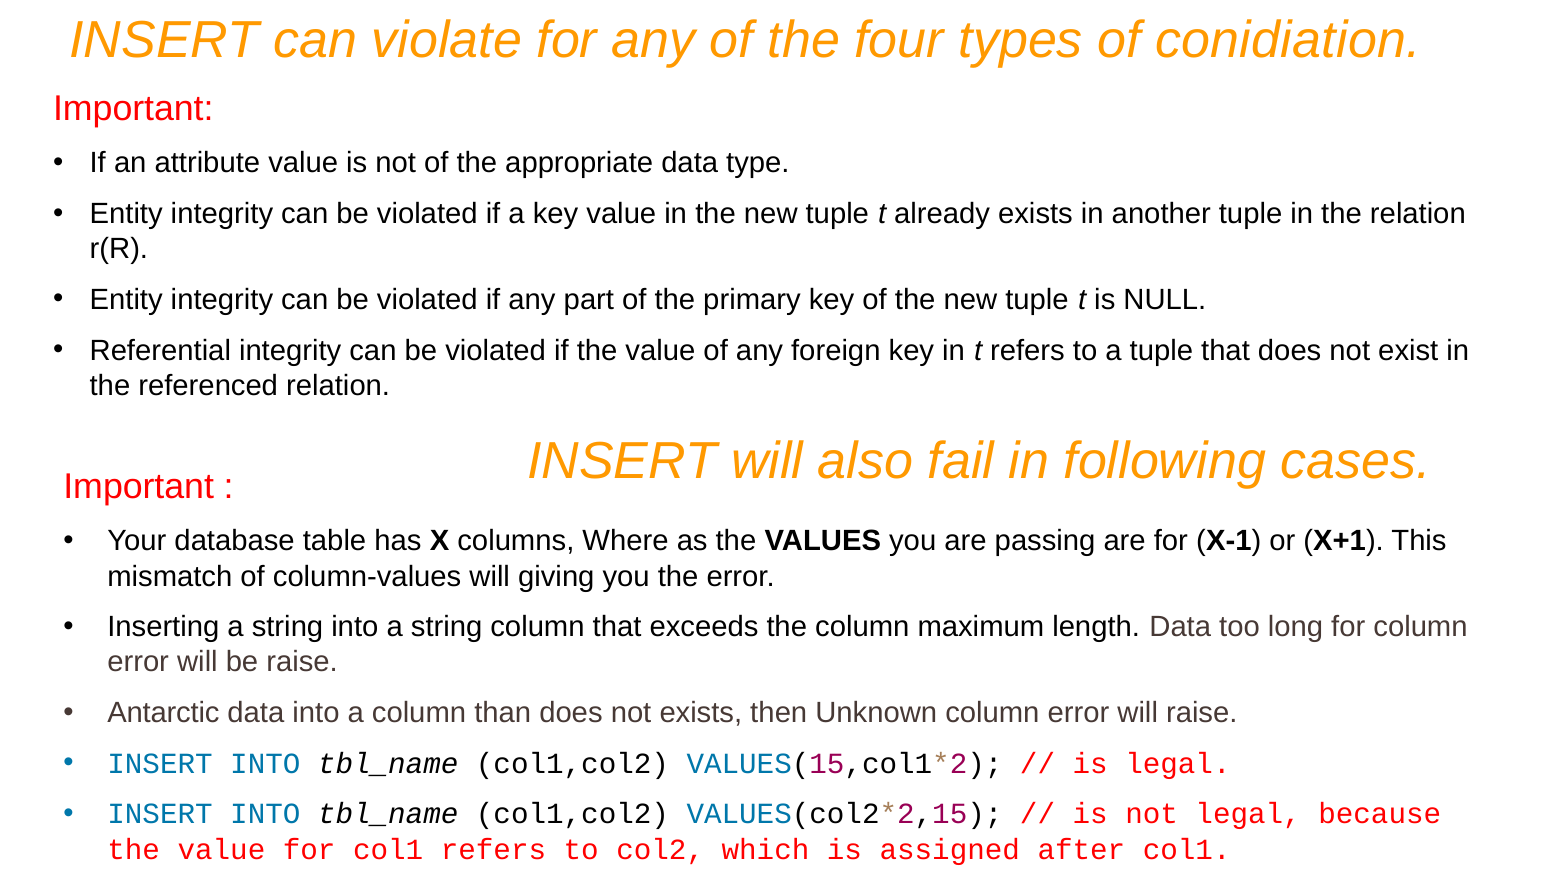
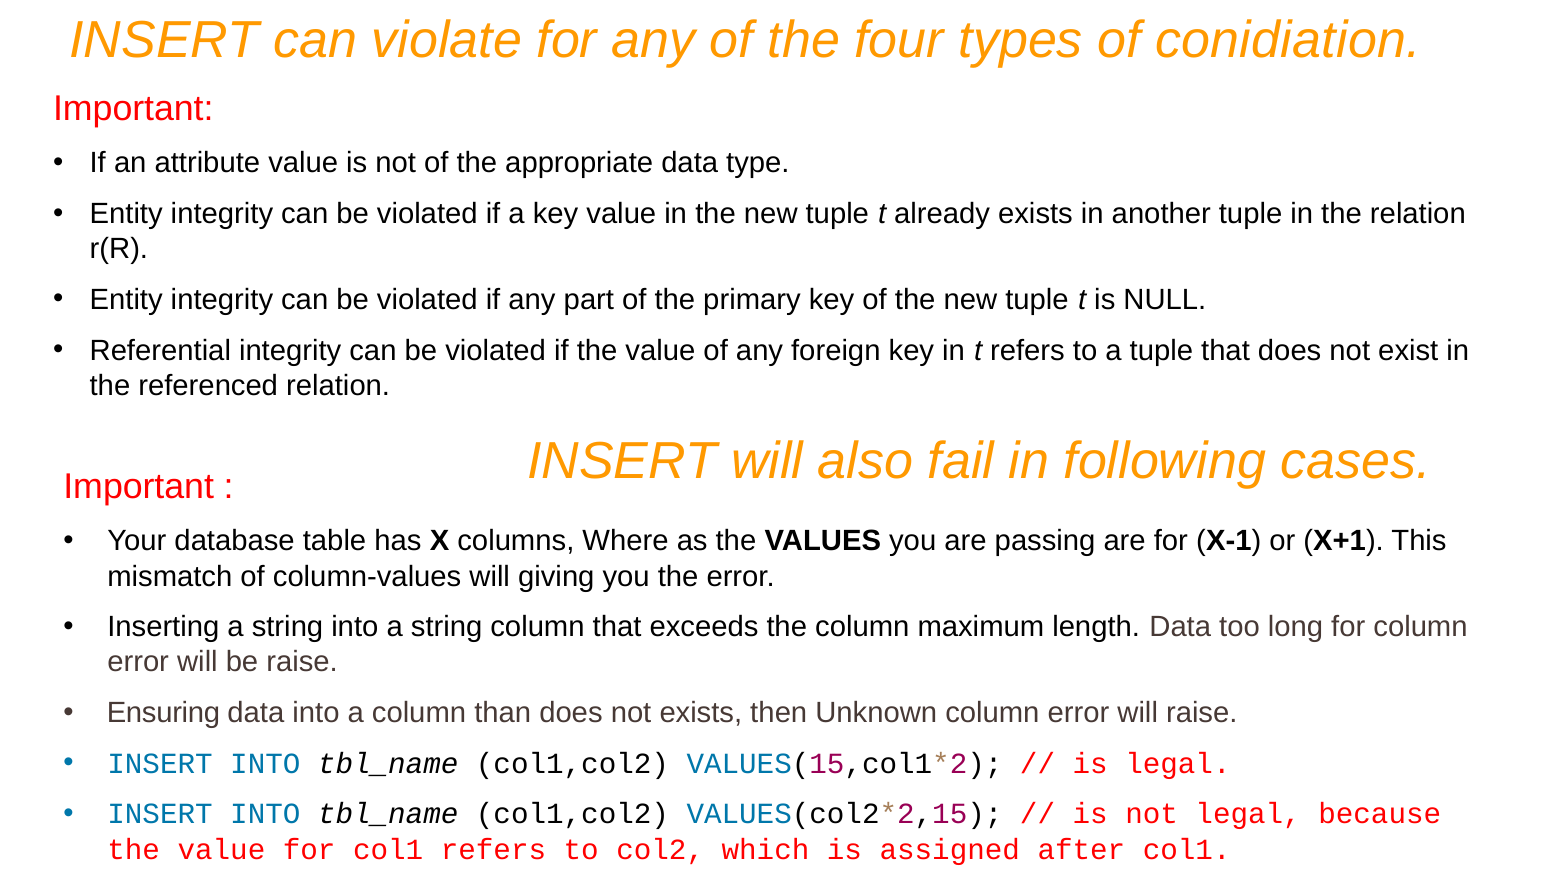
Antarctic: Antarctic -> Ensuring (163, 713)
